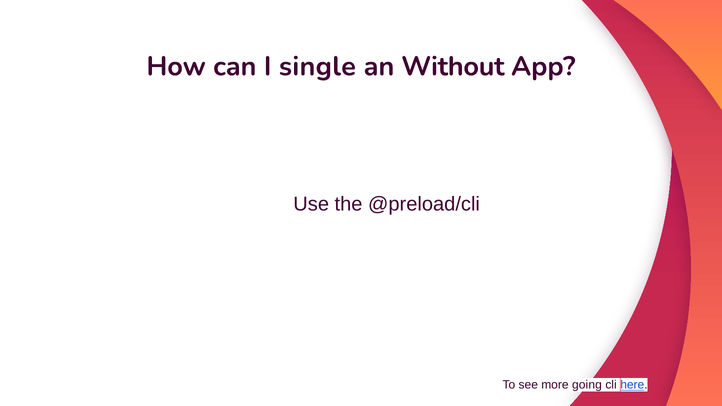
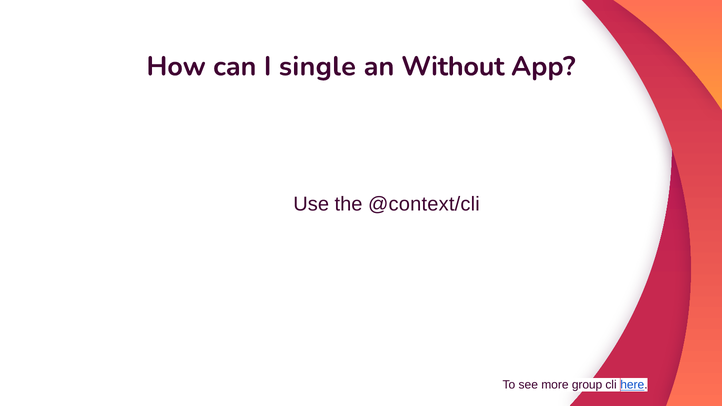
@preload/cli: @preload/cli -> @context/cli (424, 204)
going: going -> group (587, 385)
